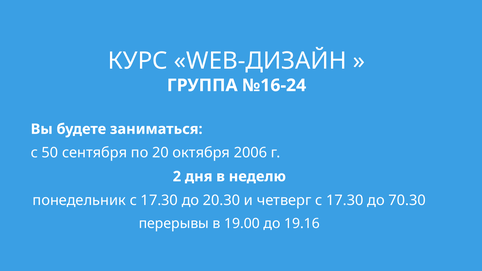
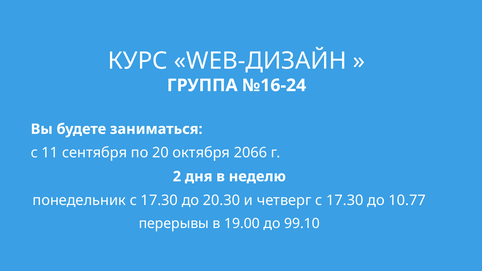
50: 50 -> 11 (50, 153)
2006: 2006 -> 2066 (250, 153)
70.30: 70.30 -> 10.77 (407, 200)
19.16: 19.16 -> 99.10 (302, 223)
